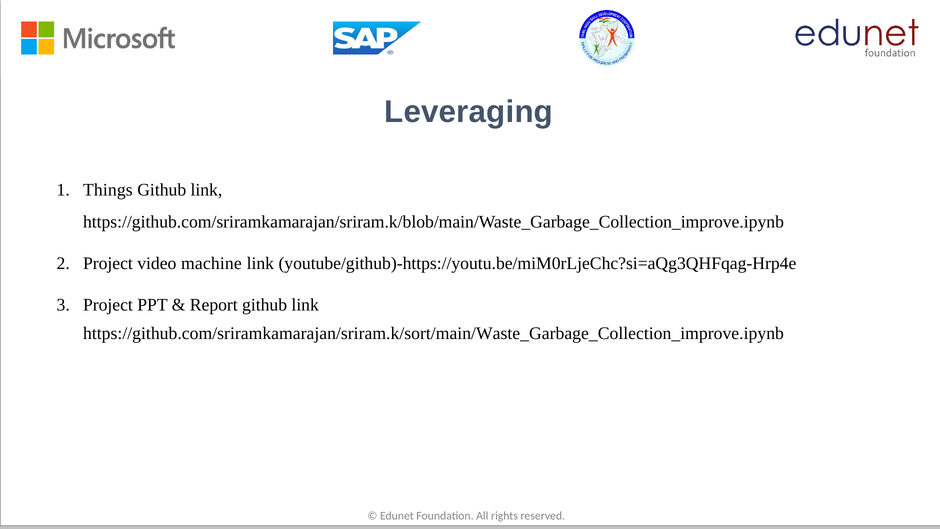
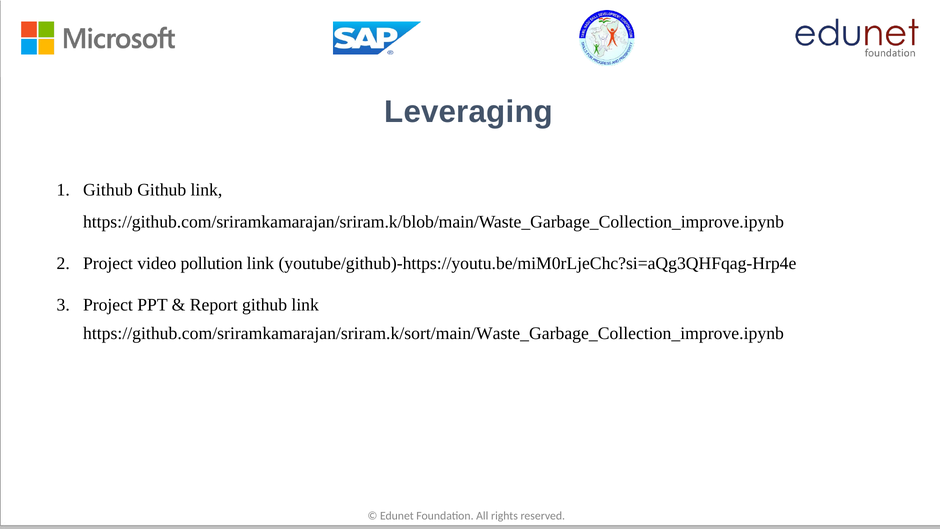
Things: Things -> Github (108, 190)
machine: machine -> pollution (212, 263)
